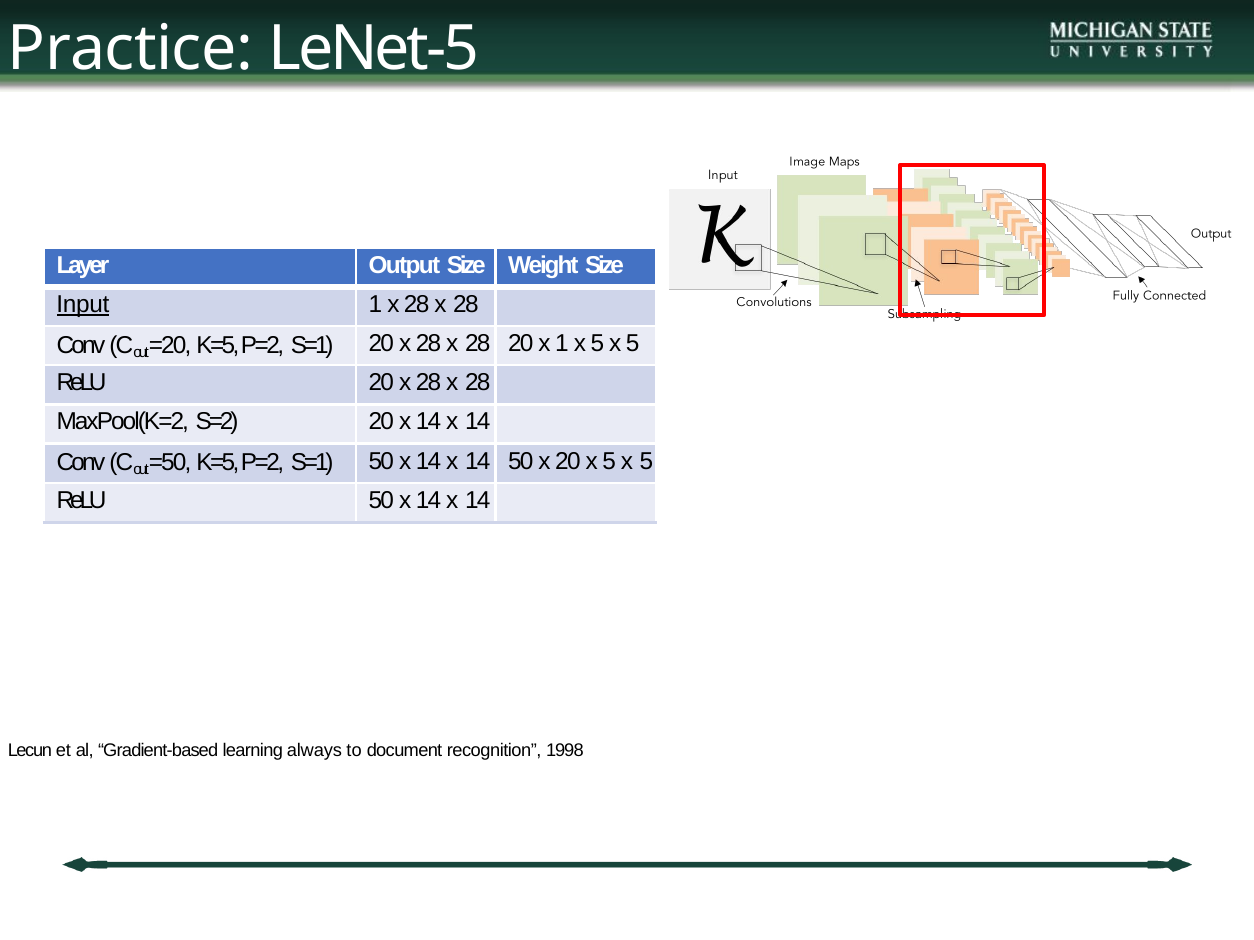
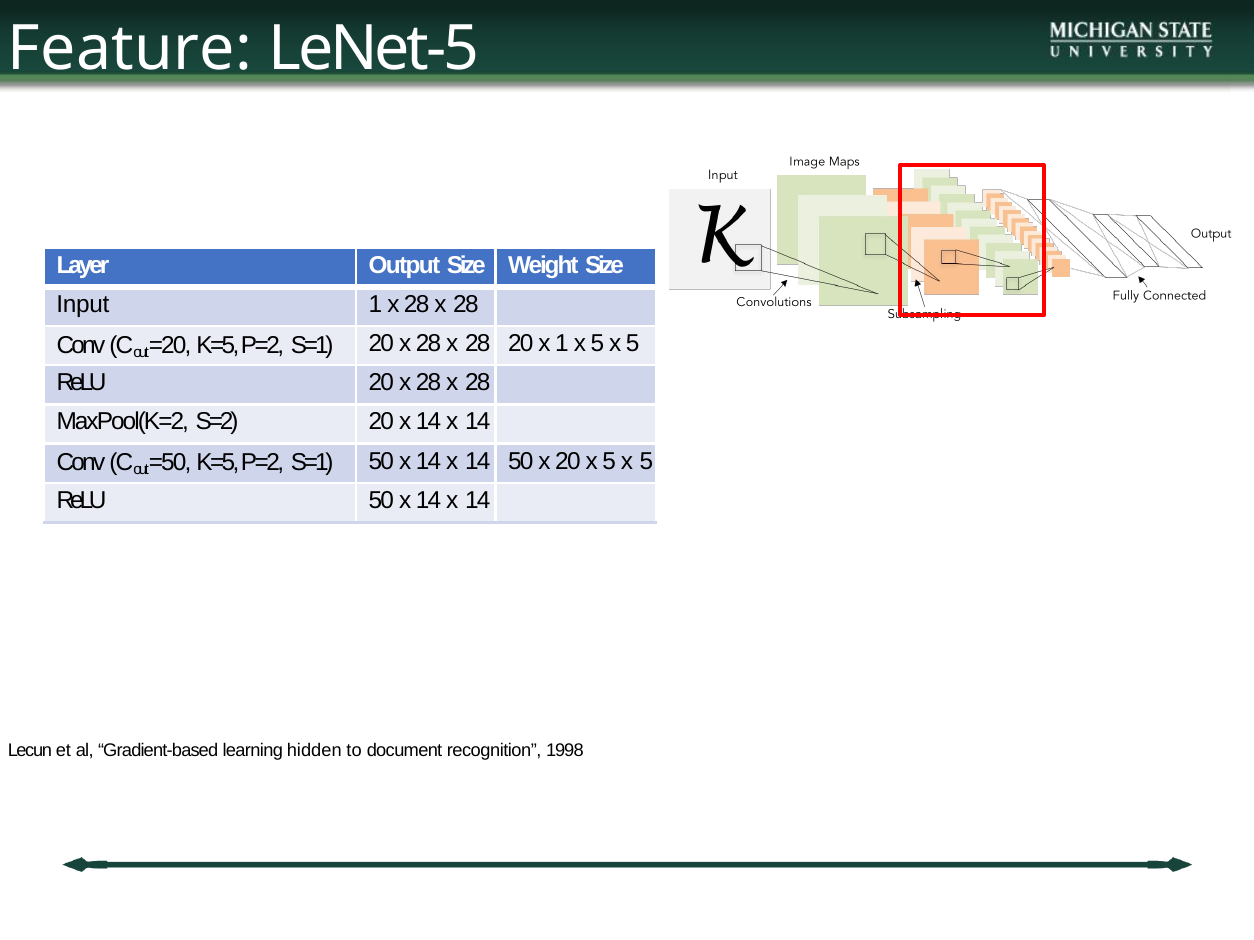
Practice: Practice -> Feature (130, 49)
Input underline: present -> none (83, 305)
always: always -> hidden (314, 751)
